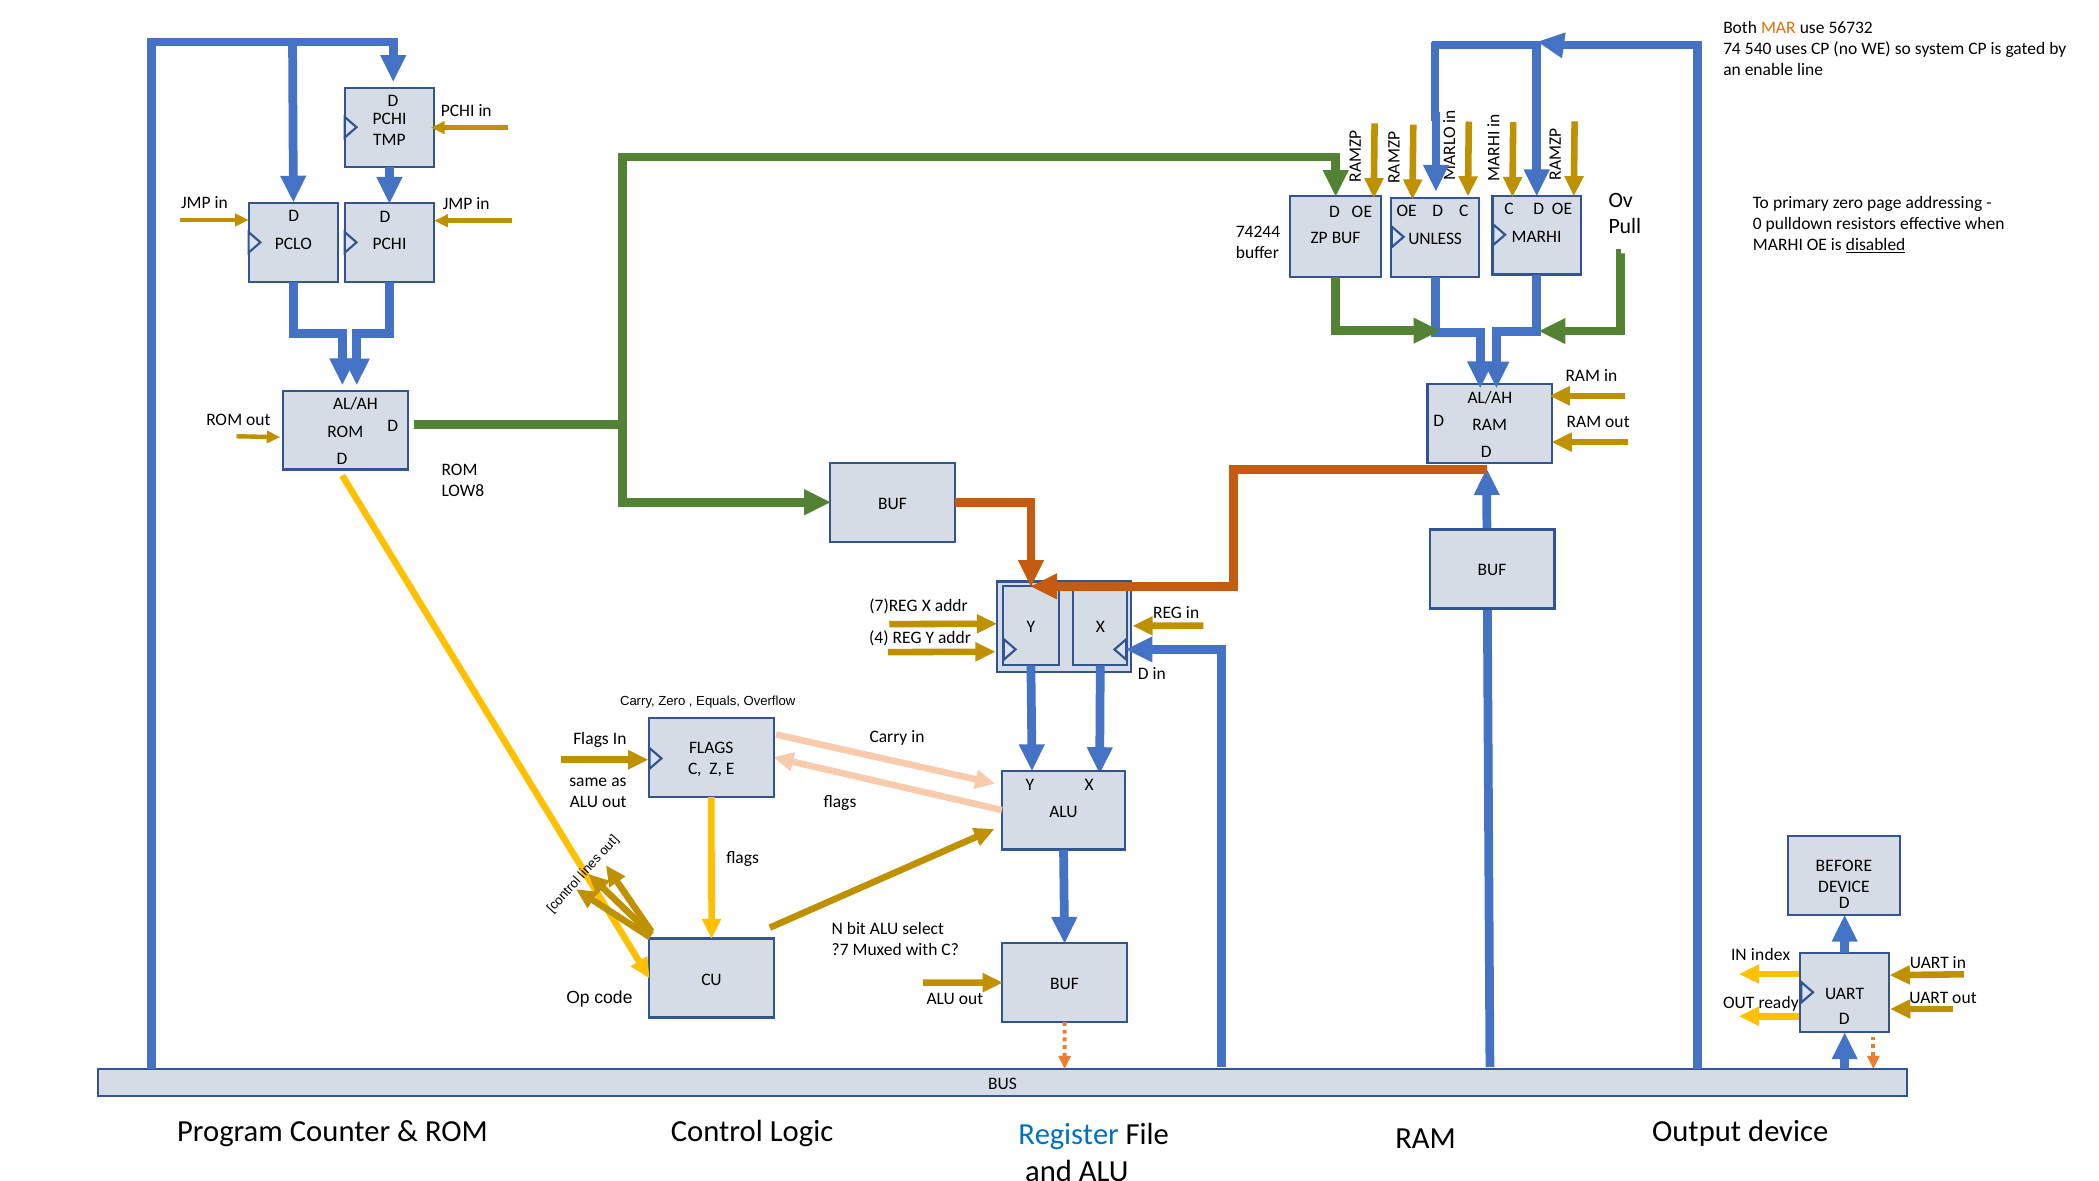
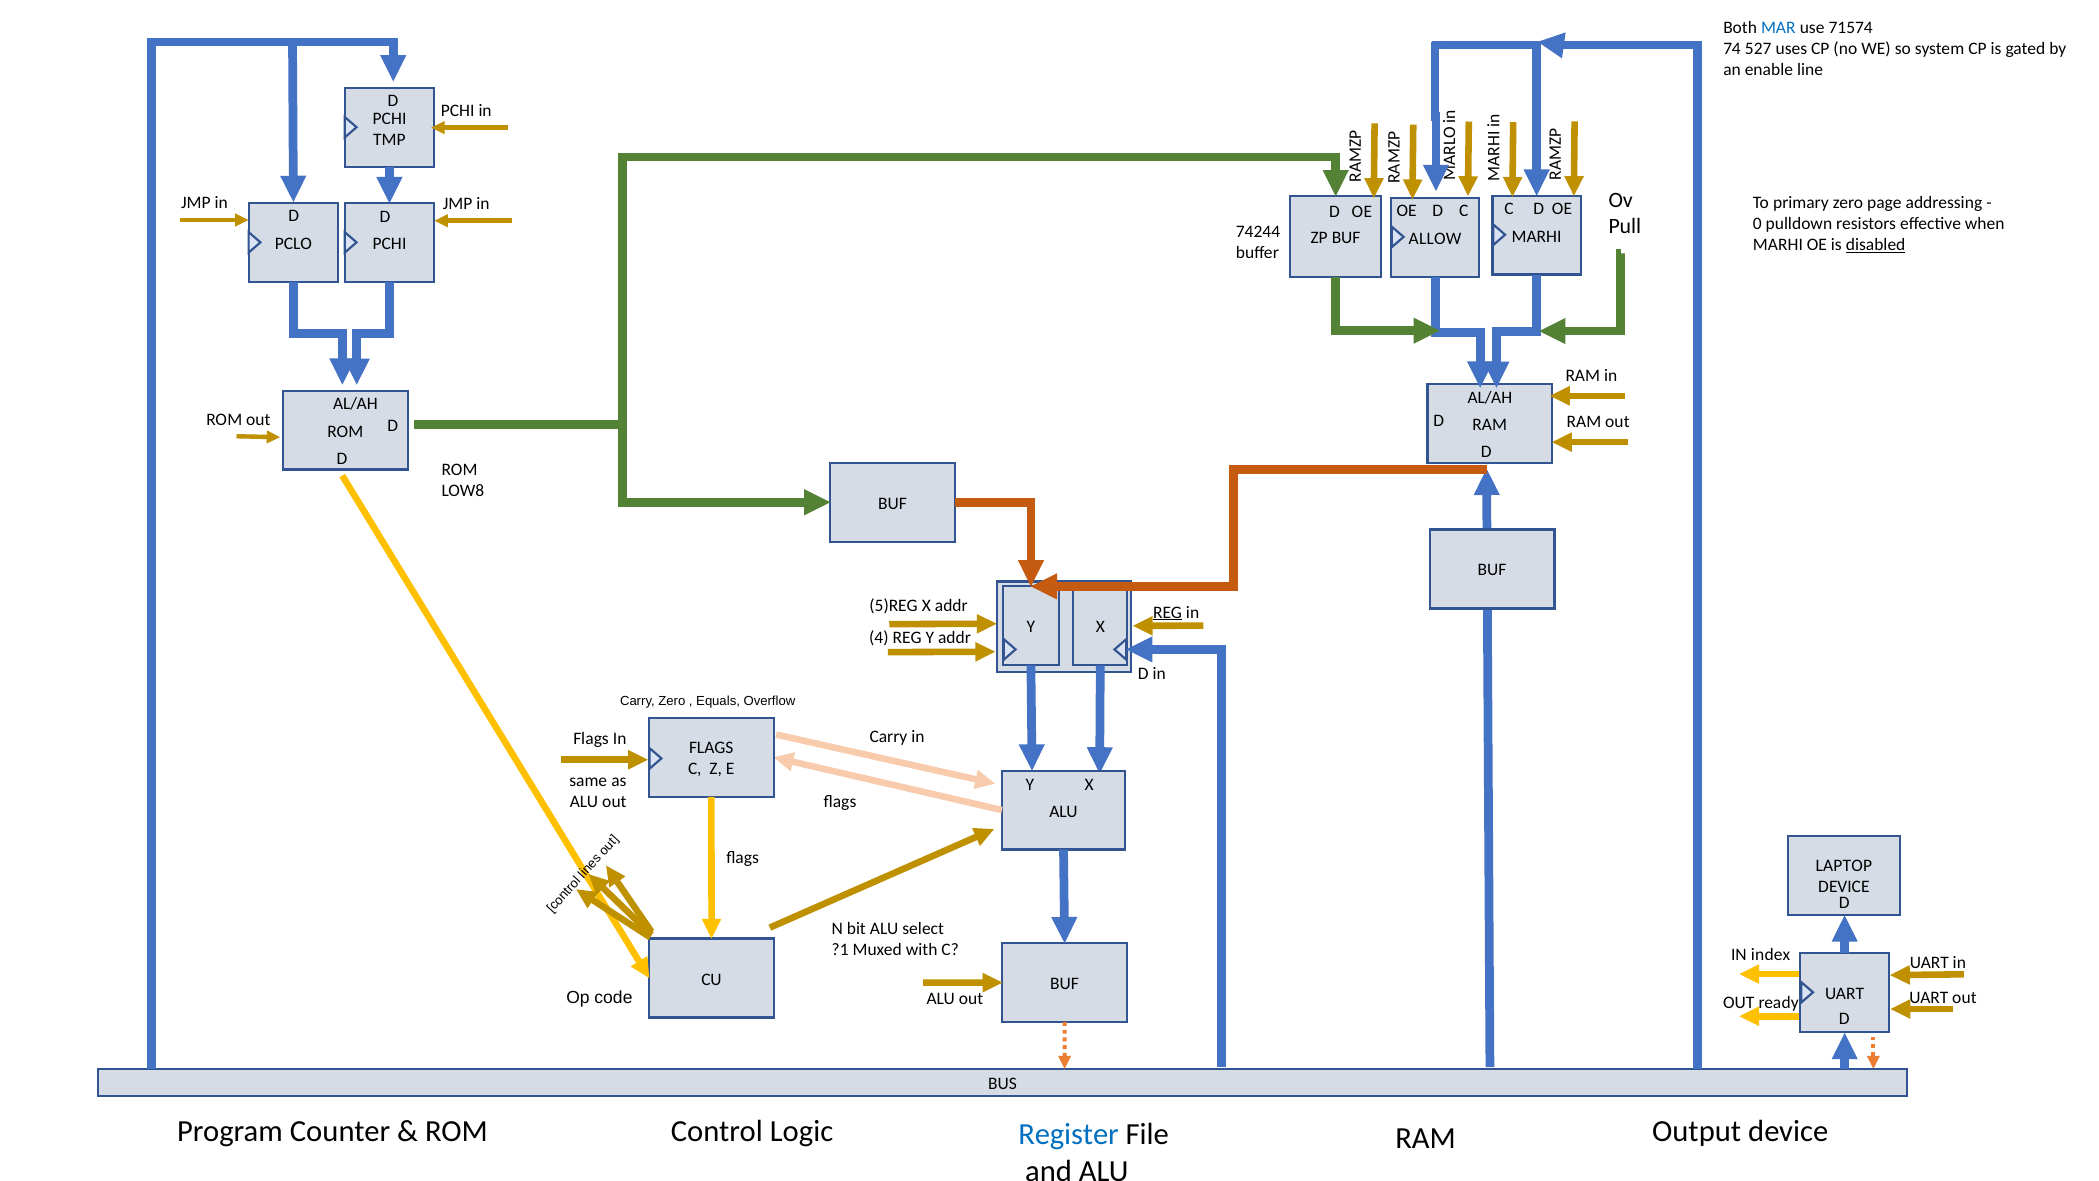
MAR colour: orange -> blue (1778, 28)
56732: 56732 -> 71574 (1851, 28)
540: 540 -> 527 (1758, 49)
UNLESS: UNLESS -> ALLOW (1435, 238)
7)REG: 7)REG -> 5)REG (894, 605)
REG underline: none -> present (1168, 612)
BEFORE: BEFORE -> LAPTOP (1844, 866)
?7: ?7 -> ?1 (840, 949)
